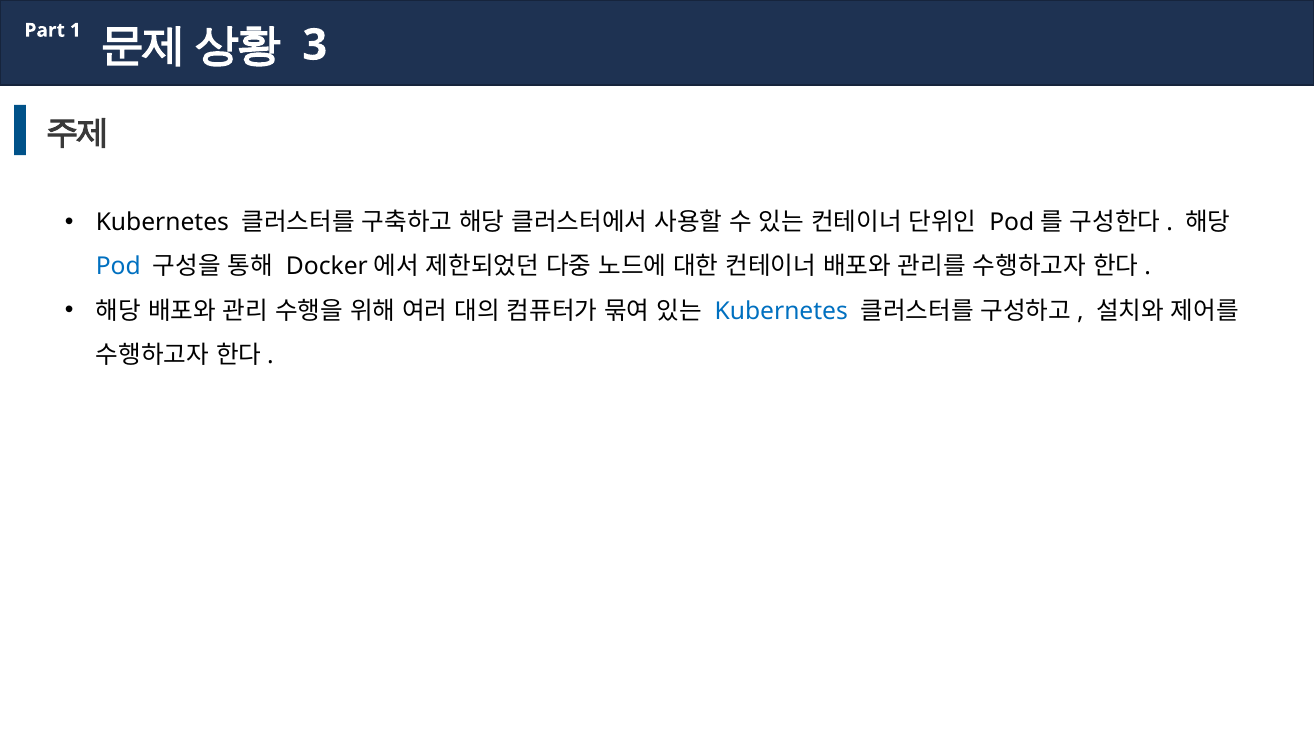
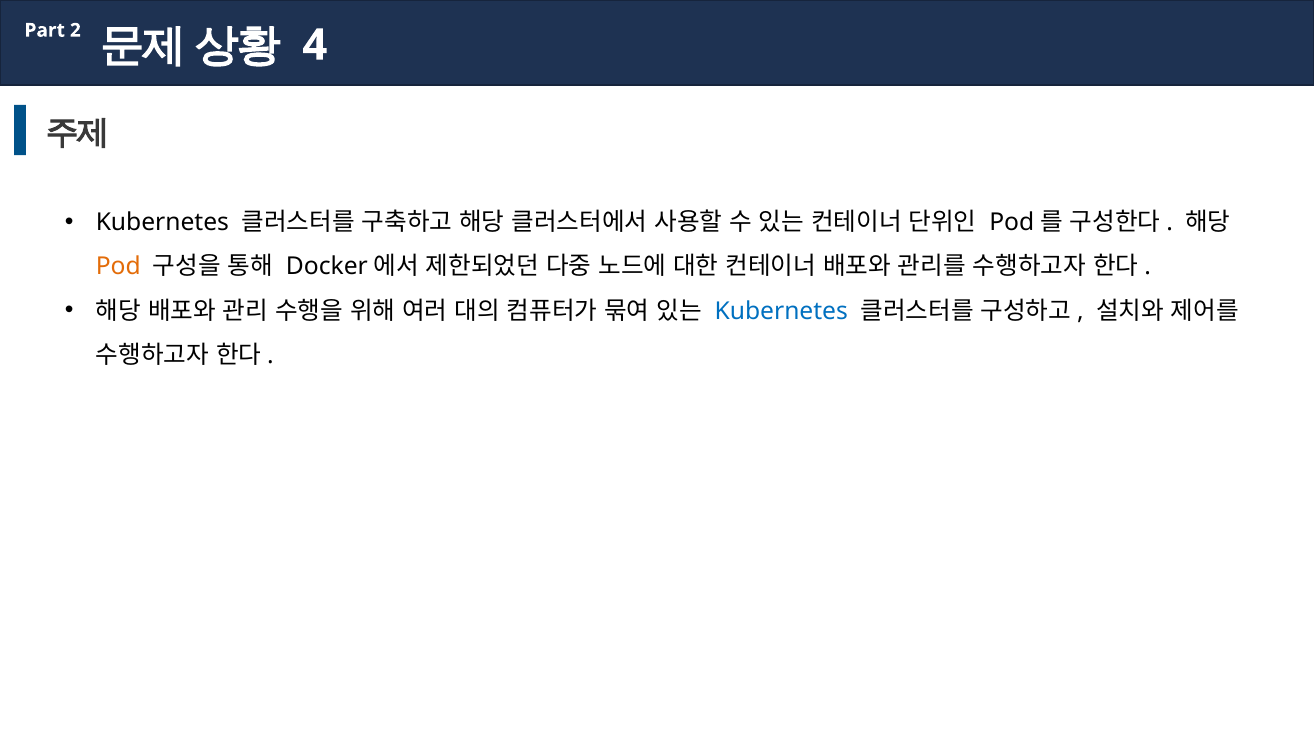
1: 1 -> 2 (75, 30)
3: 3 -> 4 (315, 45)
Pod colour: blue -> orange (118, 267)
